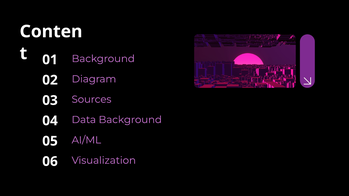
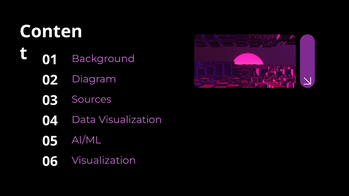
Data Background: Background -> Visualization (130, 120)
